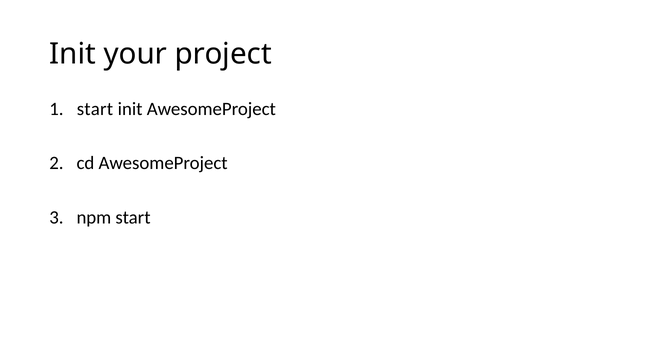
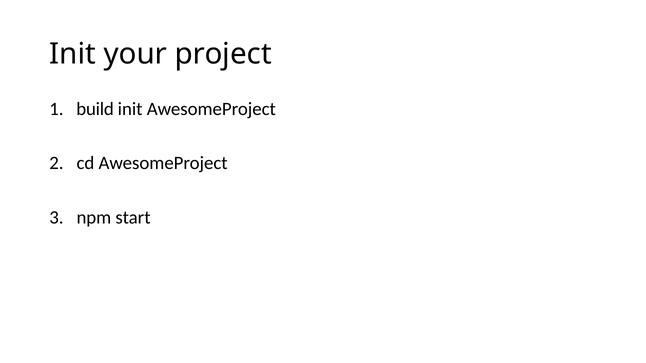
start: start -> build (95, 109)
